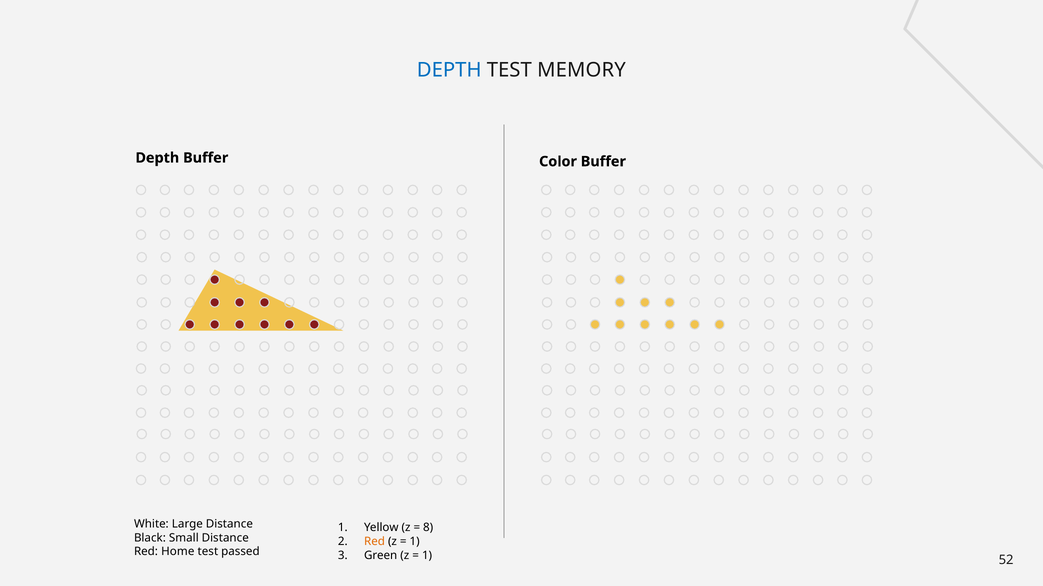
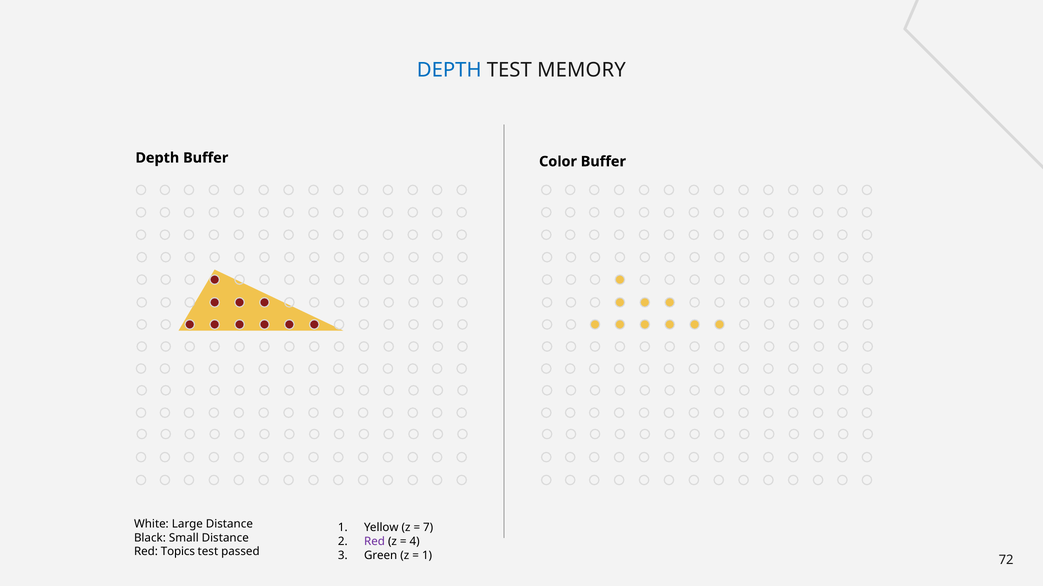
8: 8 -> 7 (428, 528)
Red colour: orange -> purple (374, 542)
1: 1 -> 4 (415, 542)
Home: Home -> Topics (178, 552)
52: 52 -> 72 (1006, 561)
